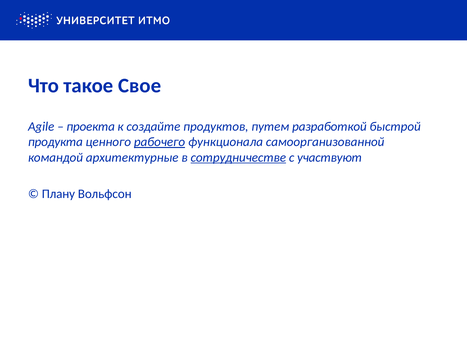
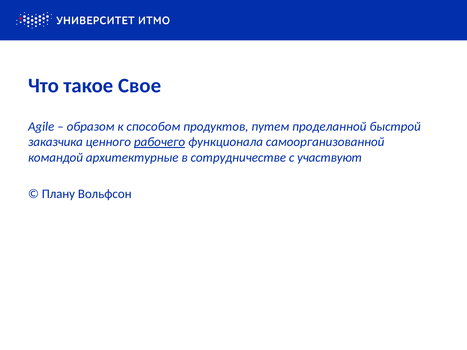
проекта: проекта -> образом (91, 126)
создайте: создайте -> способом (153, 126)
разработкой: разработкой -> проделанной (329, 126)
продукта: продукта -> заказчика (55, 142)
сотрудничестве underline: present -> none (238, 158)
